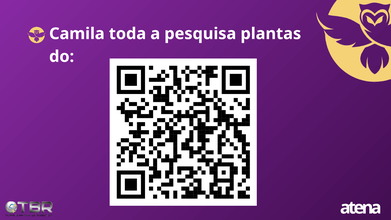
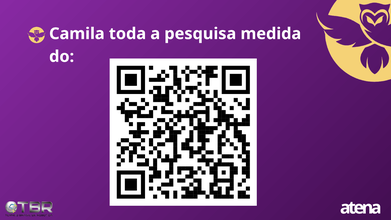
plantas: plantas -> medida (271, 34)
